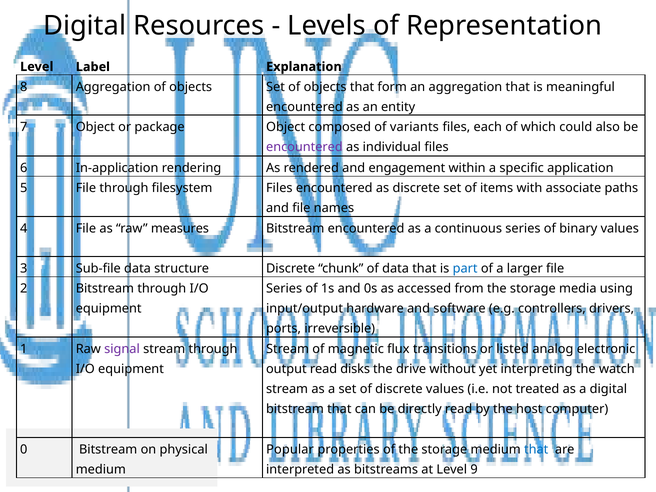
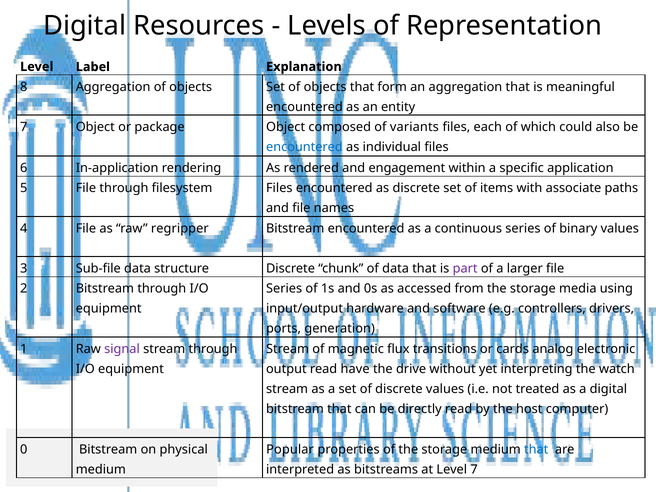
encountered colour: purple -> blue (304, 147)
measures: measures -> regripper (180, 228)
part colour: blue -> purple (465, 269)
irreversible: irreversible -> generation (340, 329)
listed: listed -> cards (513, 349)
disks: disks -> have (355, 369)
Level 9: 9 -> 7 (474, 470)
